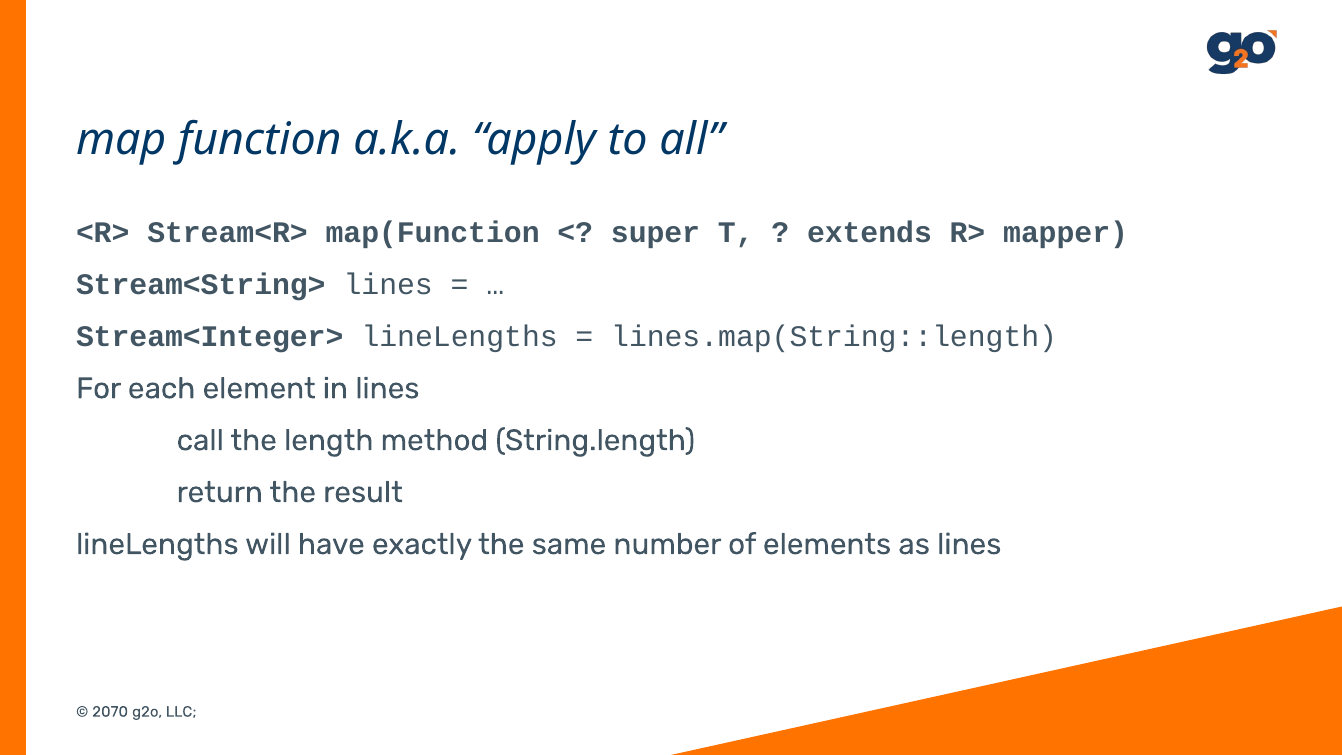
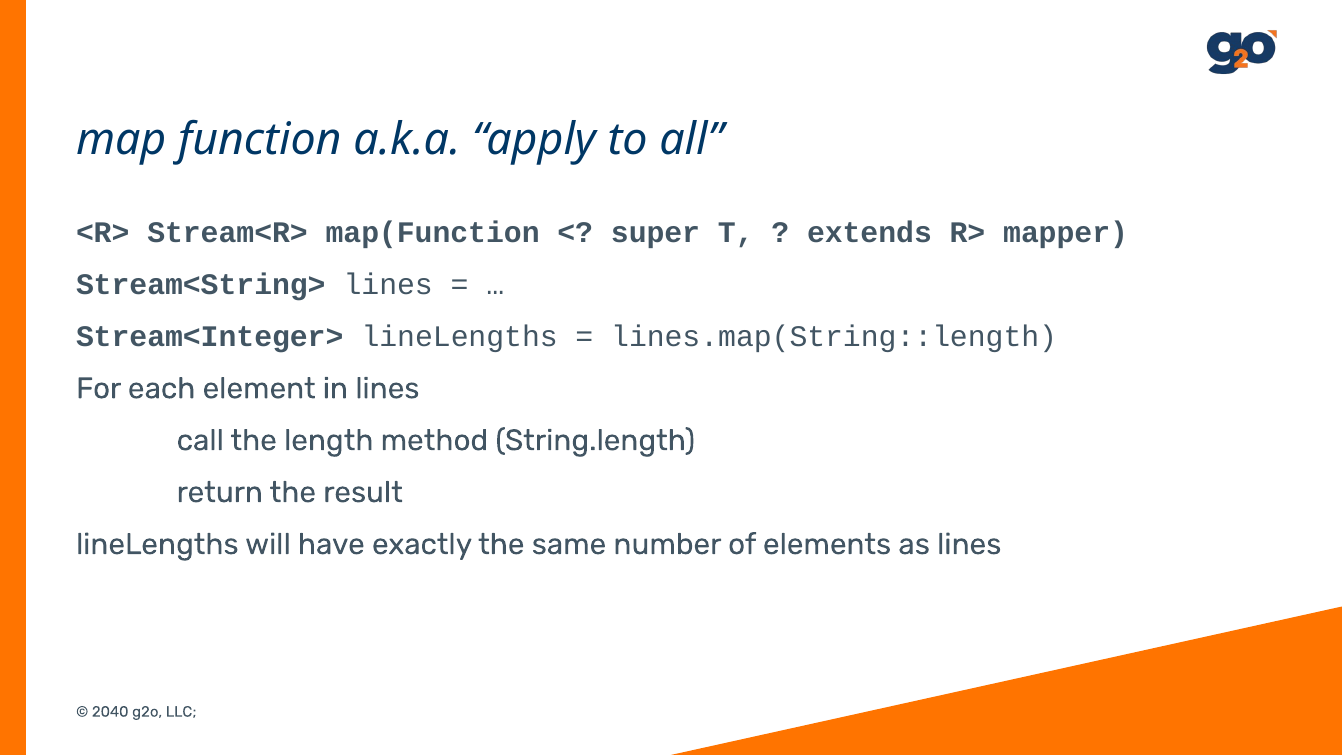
2070: 2070 -> 2040 (110, 712)
